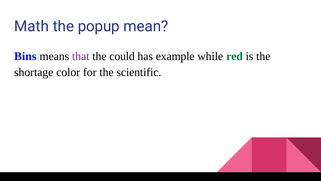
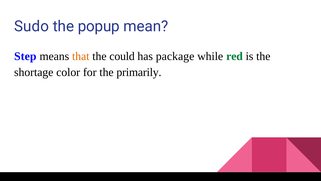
Math: Math -> Sudo (32, 26)
Bins: Bins -> Step (25, 56)
that colour: purple -> orange (81, 56)
example: example -> package (175, 56)
scientific: scientific -> primarily (139, 72)
